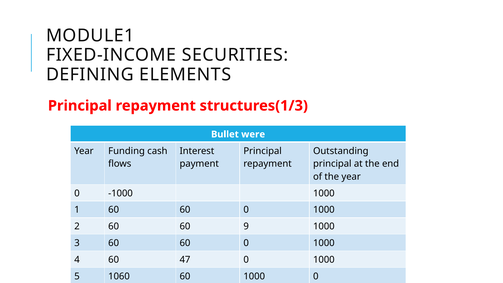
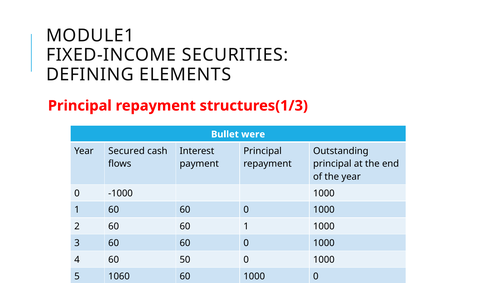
Funding: Funding -> Secured (127, 151)
60 9: 9 -> 1 (246, 226)
47: 47 -> 50 (185, 260)
